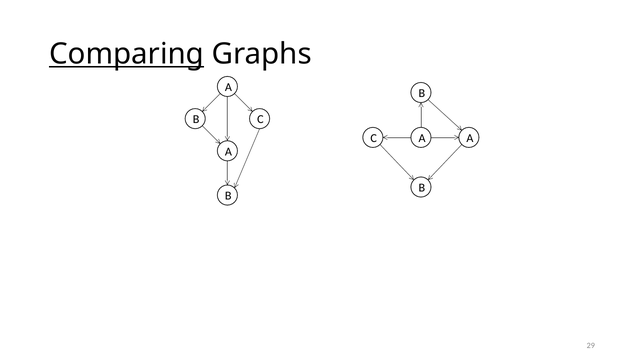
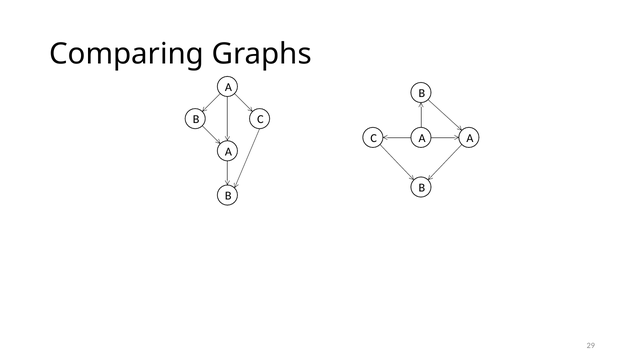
Comparing underline: present -> none (127, 54)
